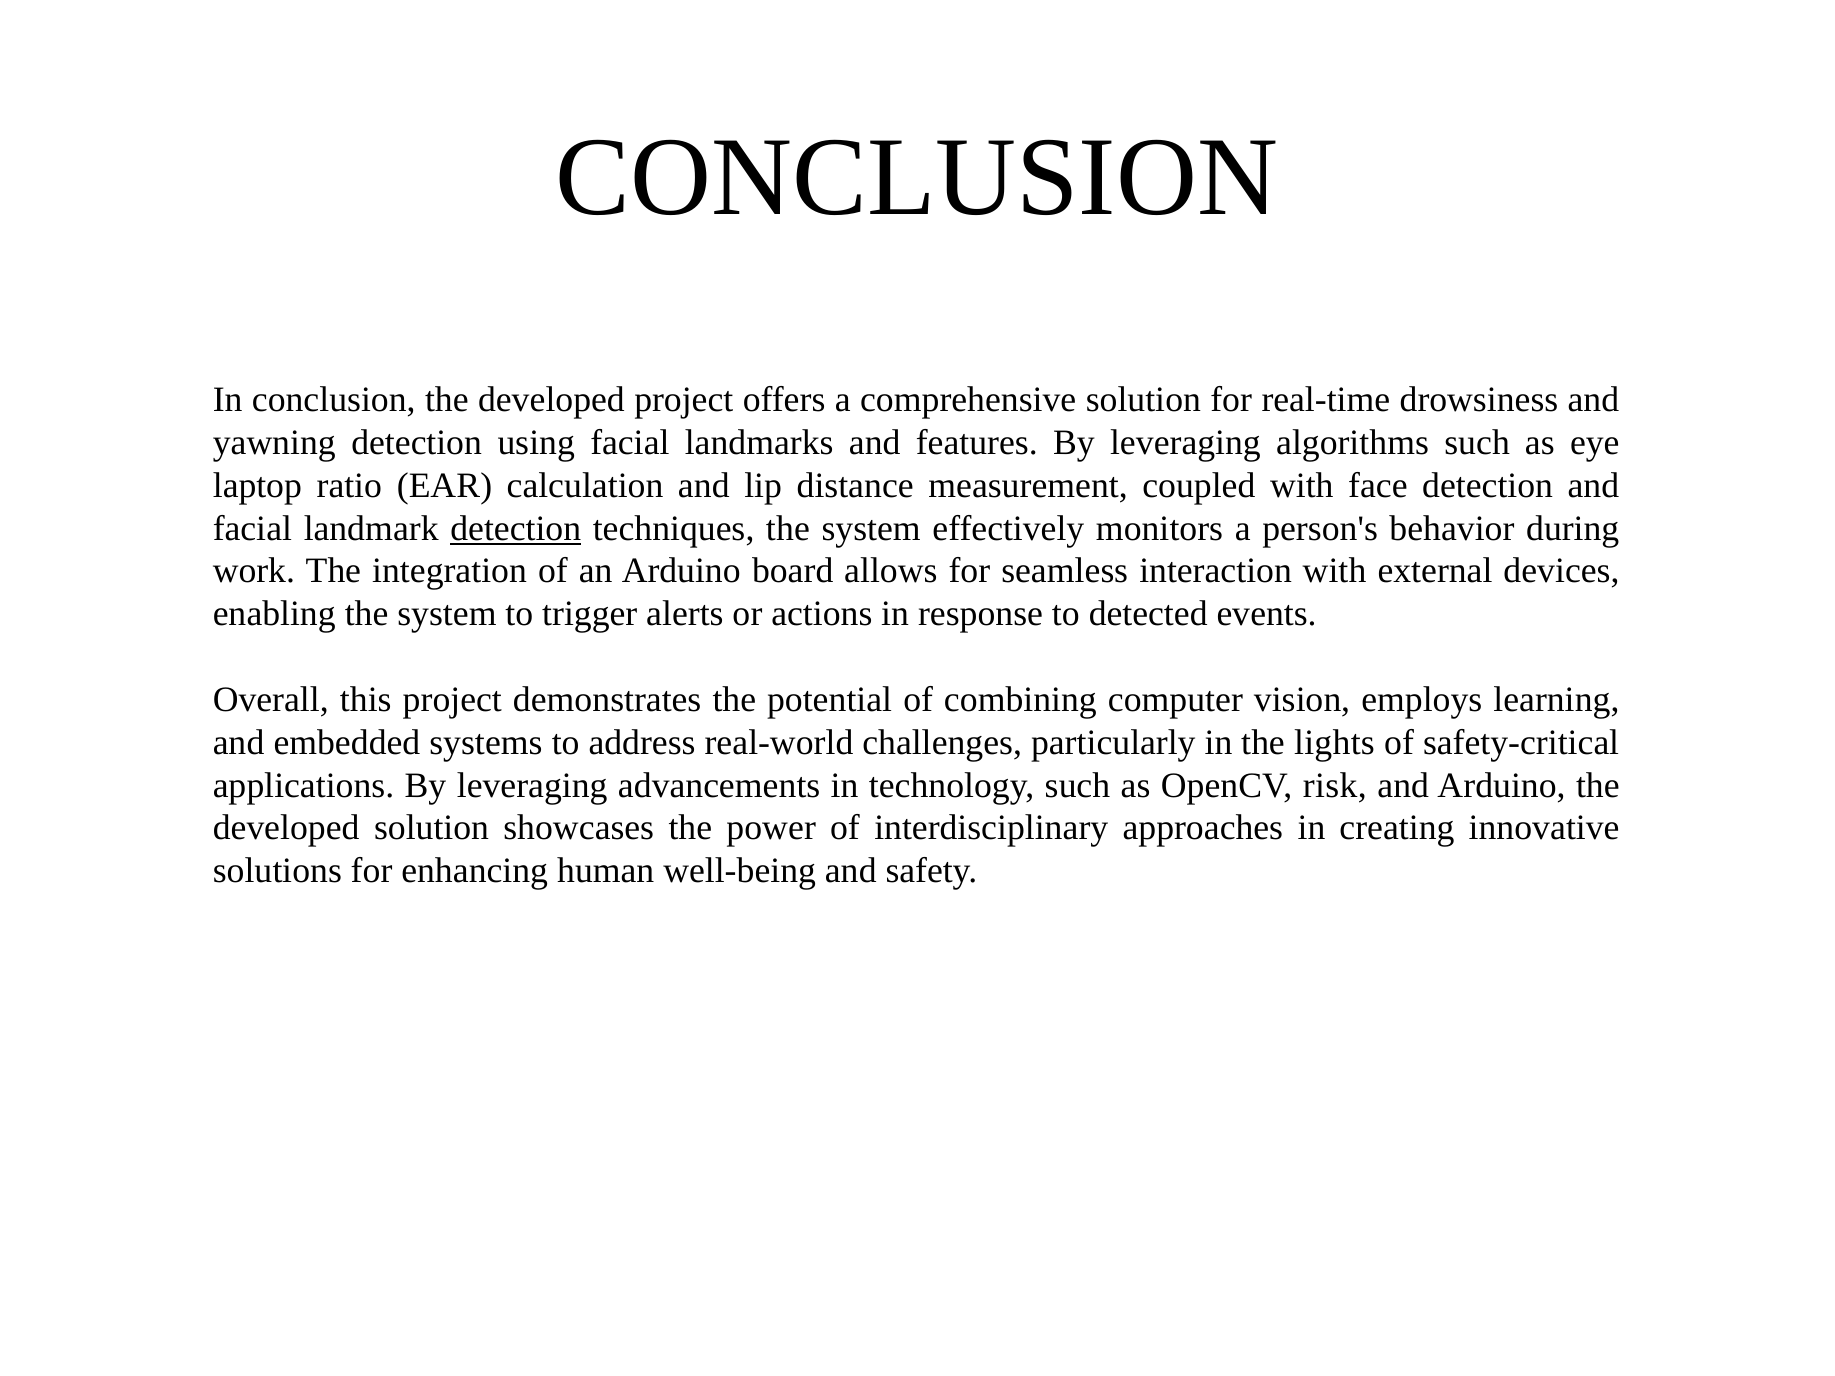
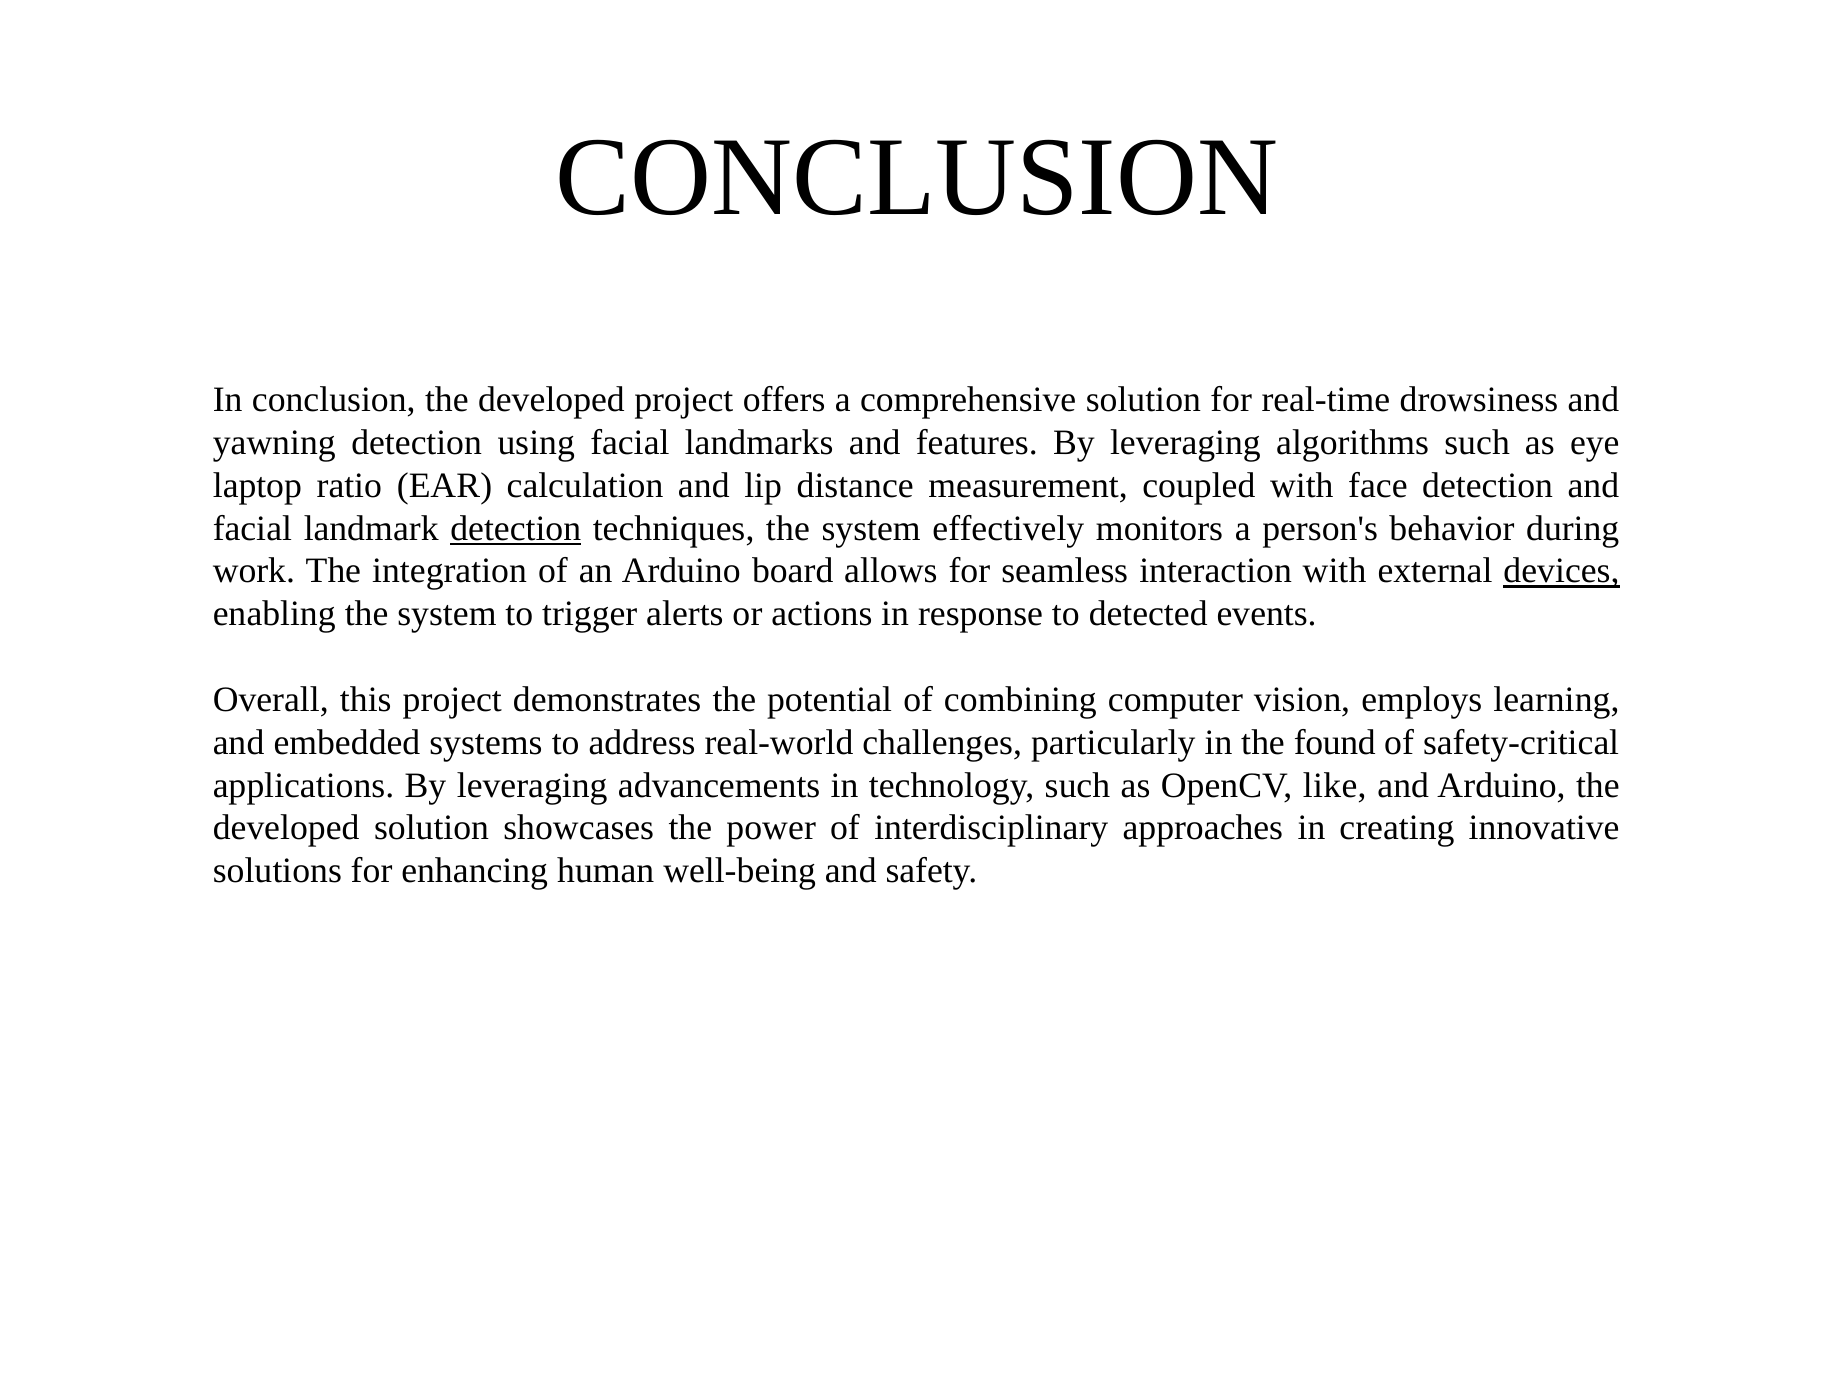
devices underline: none -> present (1562, 571)
lights: lights -> found (1335, 743)
risk: risk -> like (1335, 785)
